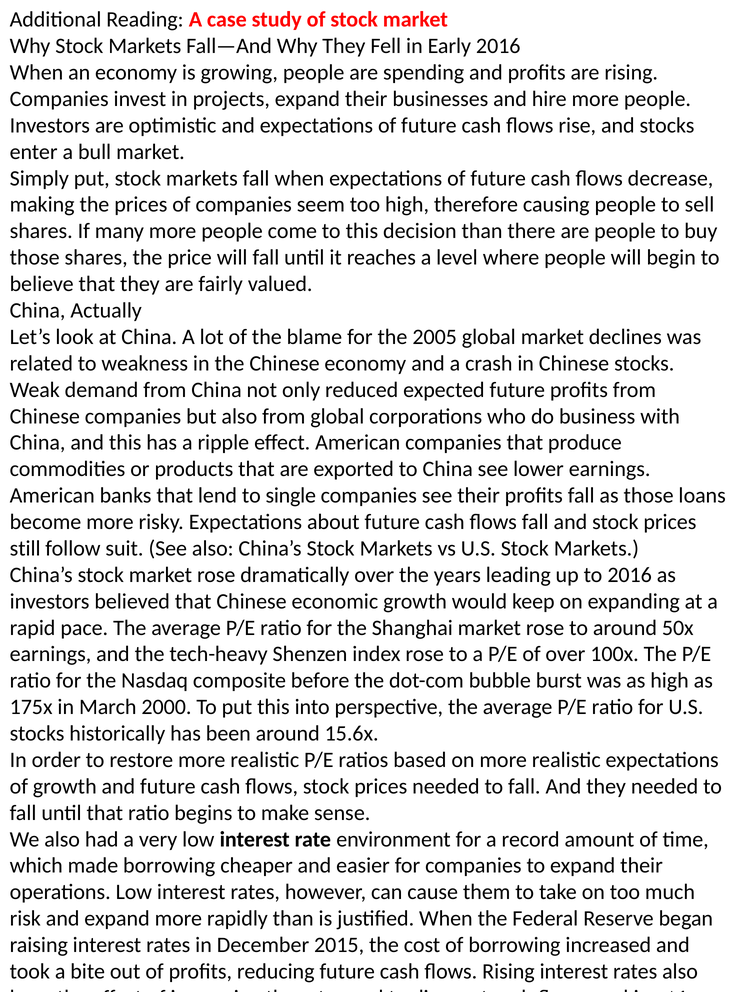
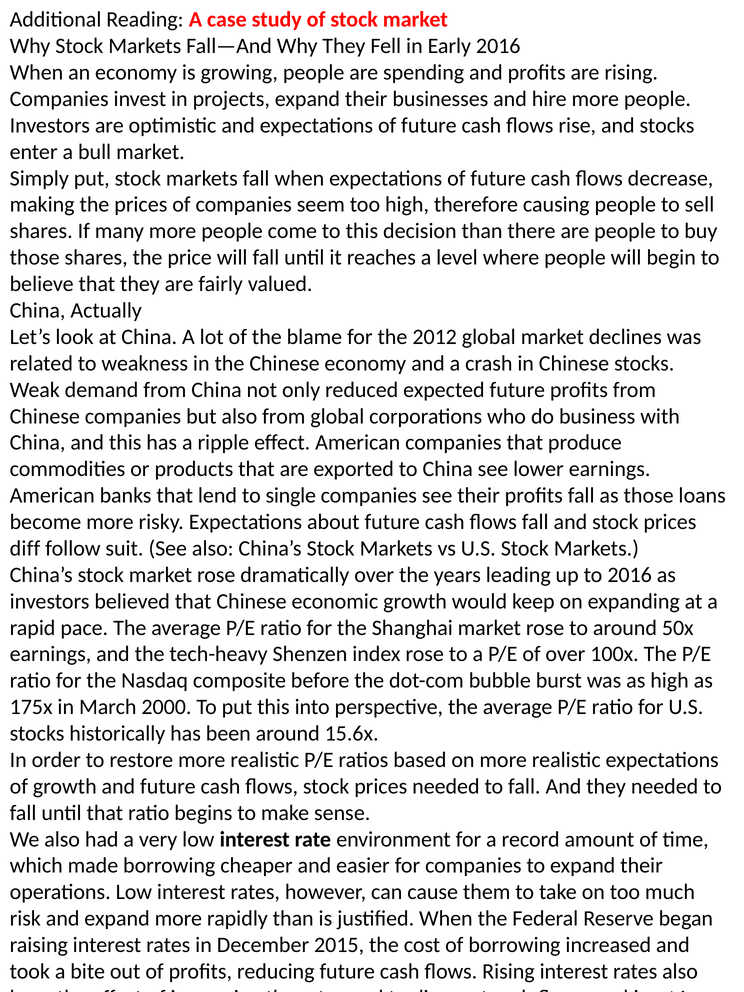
2005: 2005 -> 2012 (435, 337)
still: still -> diff (25, 548)
